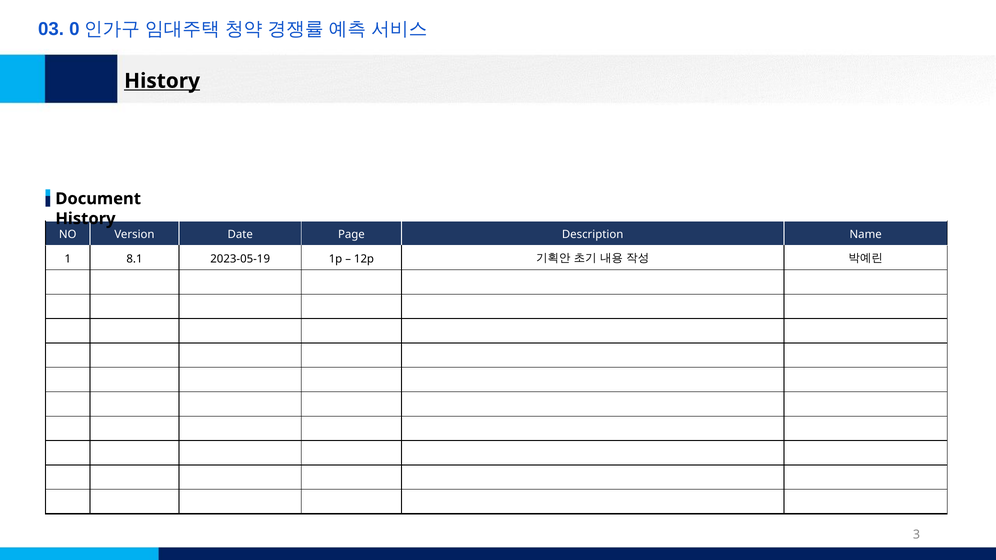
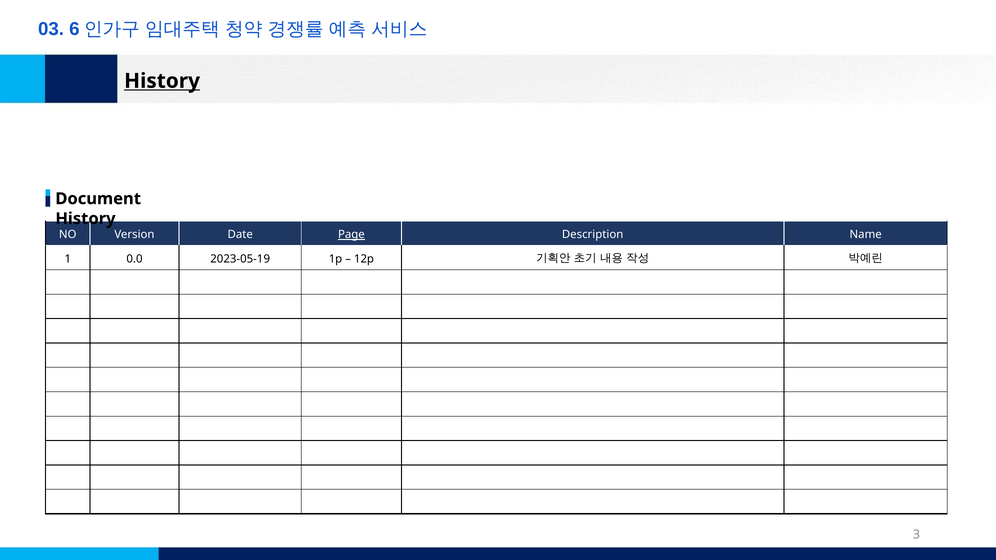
0: 0 -> 6 (74, 29)
Page underline: none -> present (351, 235)
8.1: 8.1 -> 0.0 (134, 259)
